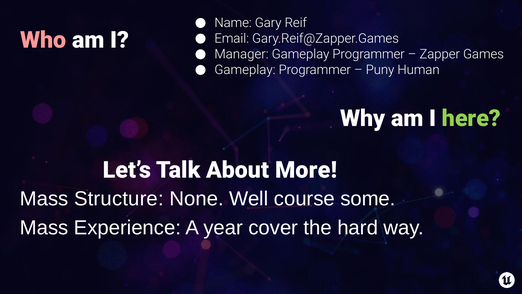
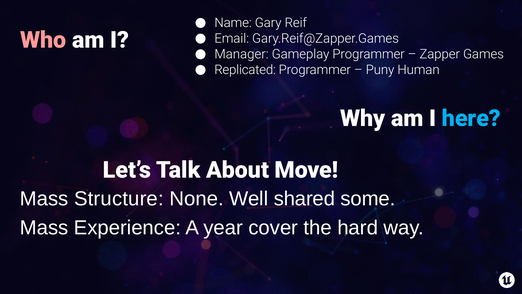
Gameplay: Gameplay -> Replicated (245, 70)
here colour: light green -> light blue (471, 118)
More: More -> Move (306, 170)
course: course -> shared (304, 198)
